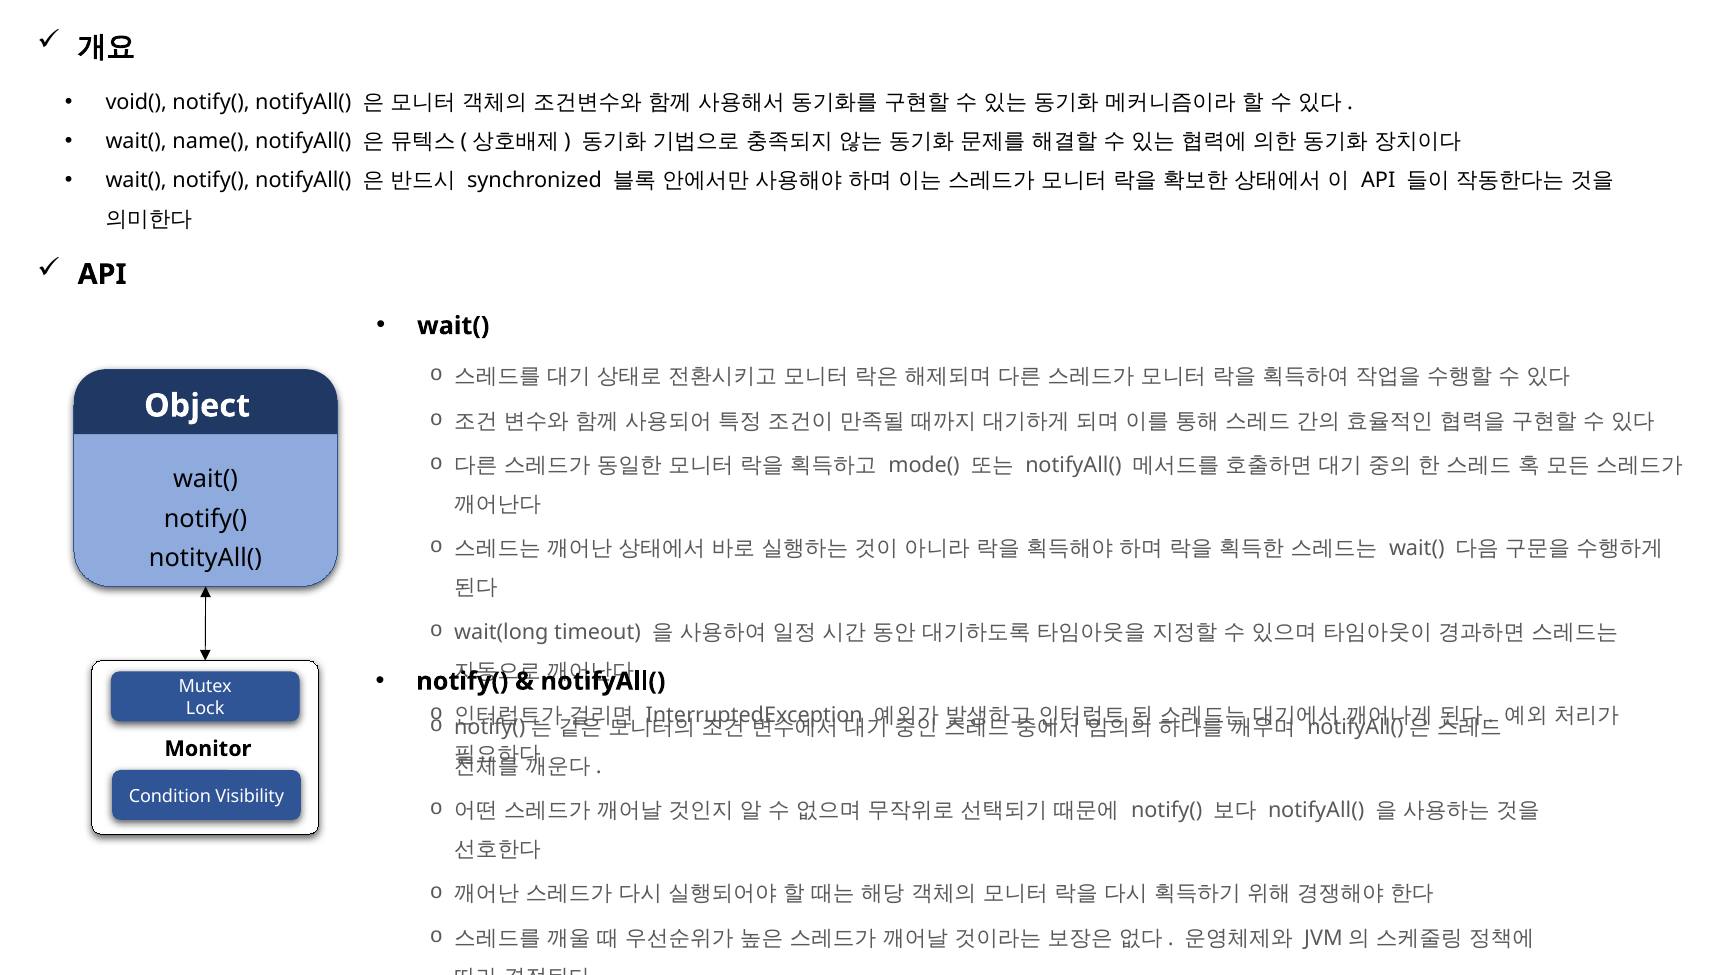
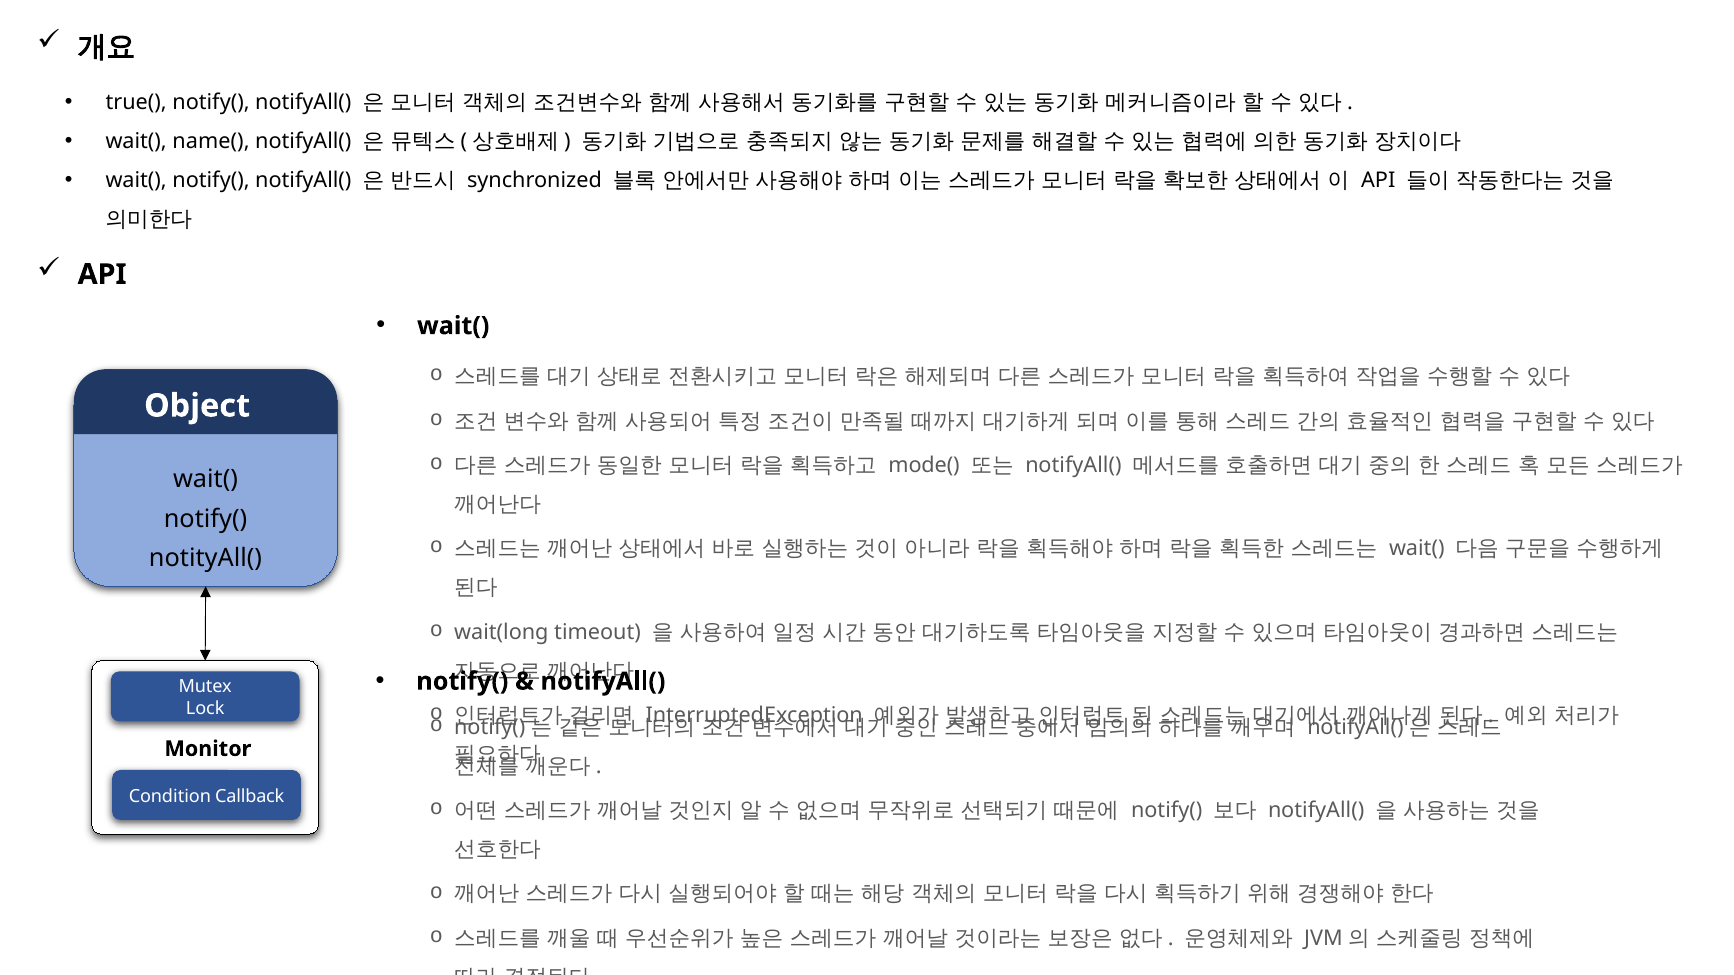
void(: void( -> true( (136, 103)
Visibility: Visibility -> Callback (250, 796)
